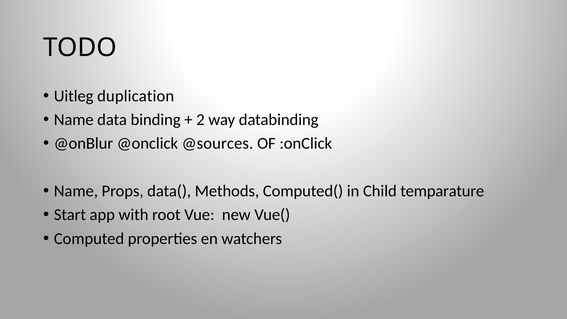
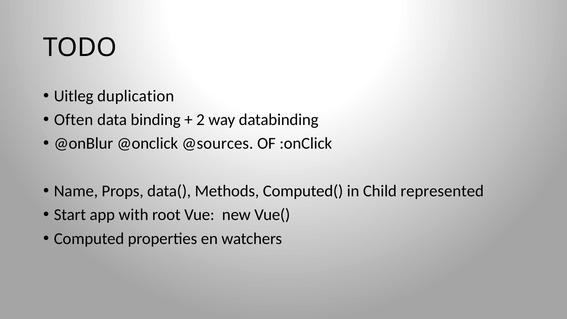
Name: Name -> Often (74, 120)
temparature: temparature -> represented (442, 191)
